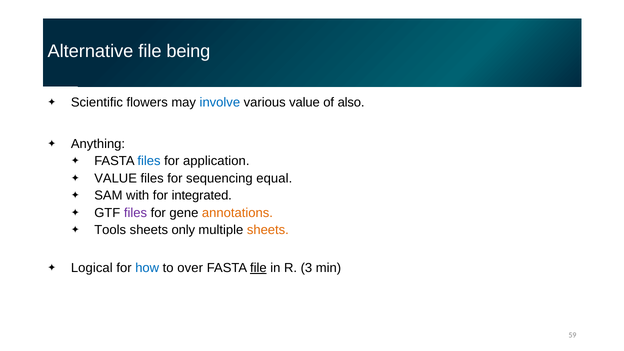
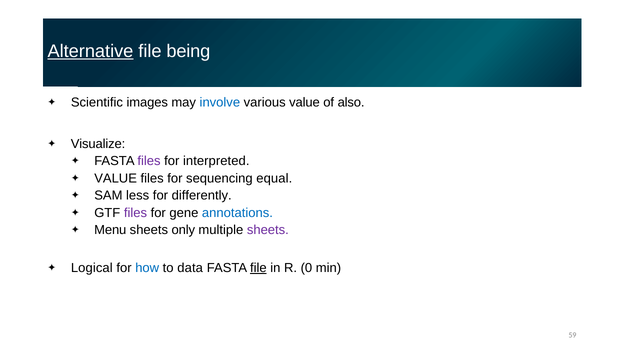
Alternative underline: none -> present (90, 51)
flowers: flowers -> images (147, 103)
Anything: Anything -> Visualize (98, 144)
files colour: blue -> purple (149, 161)
application: application -> interpreted (216, 161)
with: with -> less (138, 196)
integrated: integrated -> differently (202, 196)
annotations colour: orange -> blue (237, 213)
Tools: Tools -> Menu (110, 230)
sheets colour: orange -> purple (268, 230)
over: over -> data (190, 268)
3: 3 -> 0 (306, 268)
